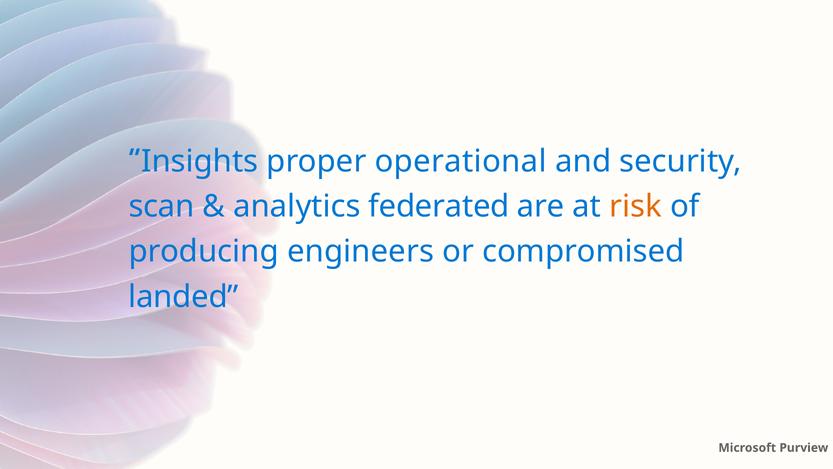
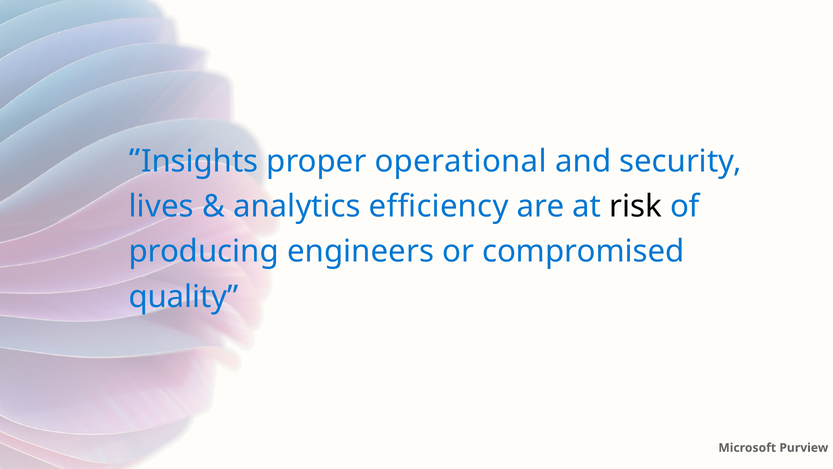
scan: scan -> lives (161, 206)
federated: federated -> efficiency (439, 206)
risk colour: orange -> black (636, 206)
landed: landed -> quality (183, 296)
